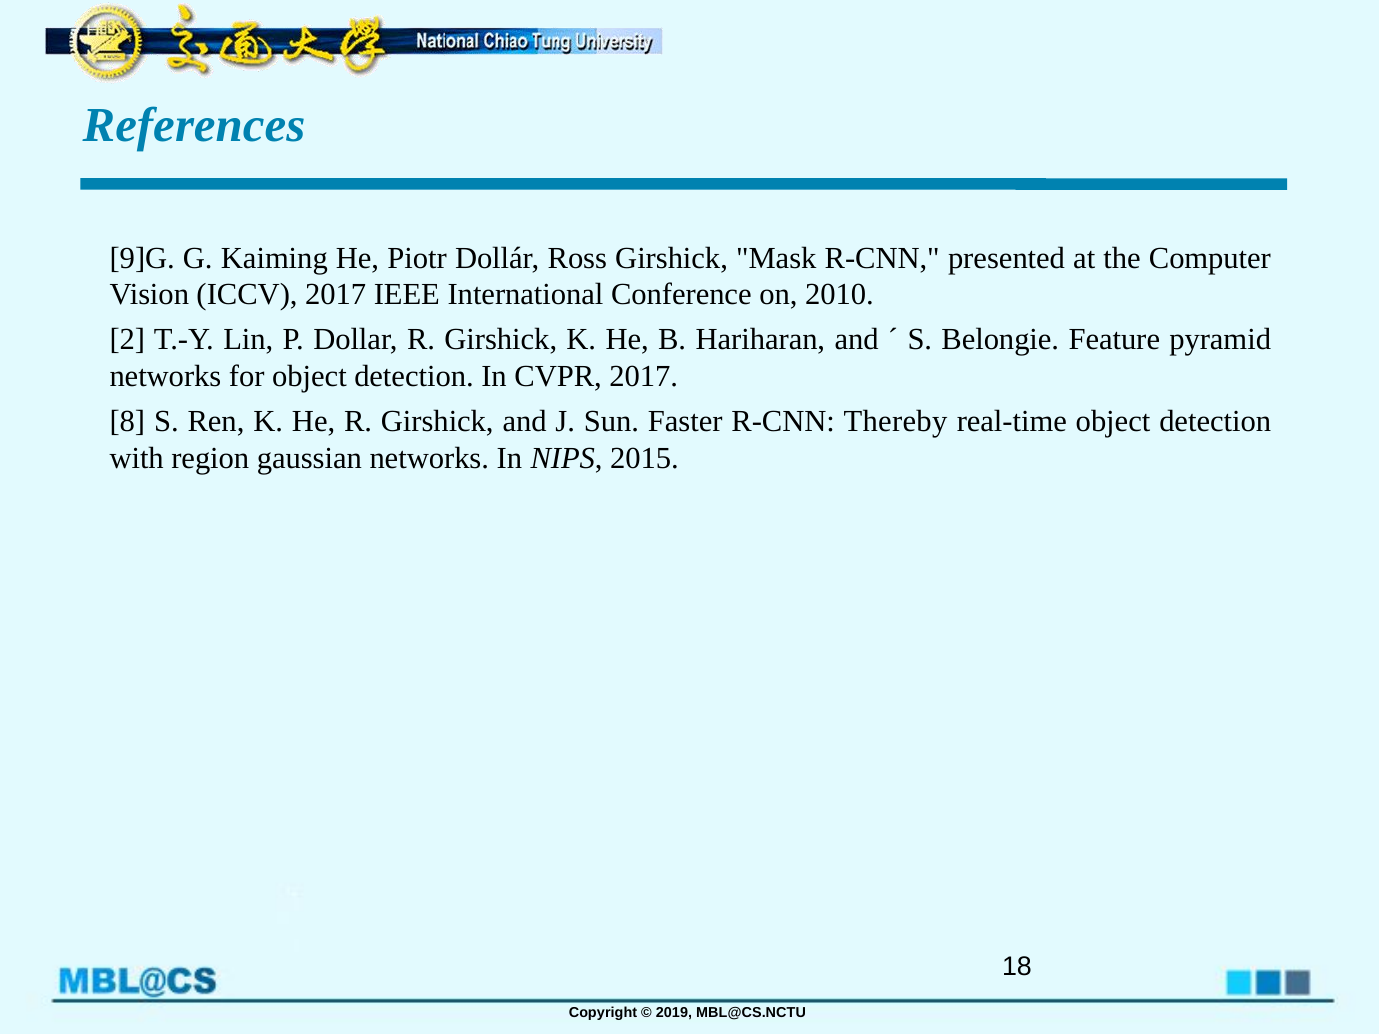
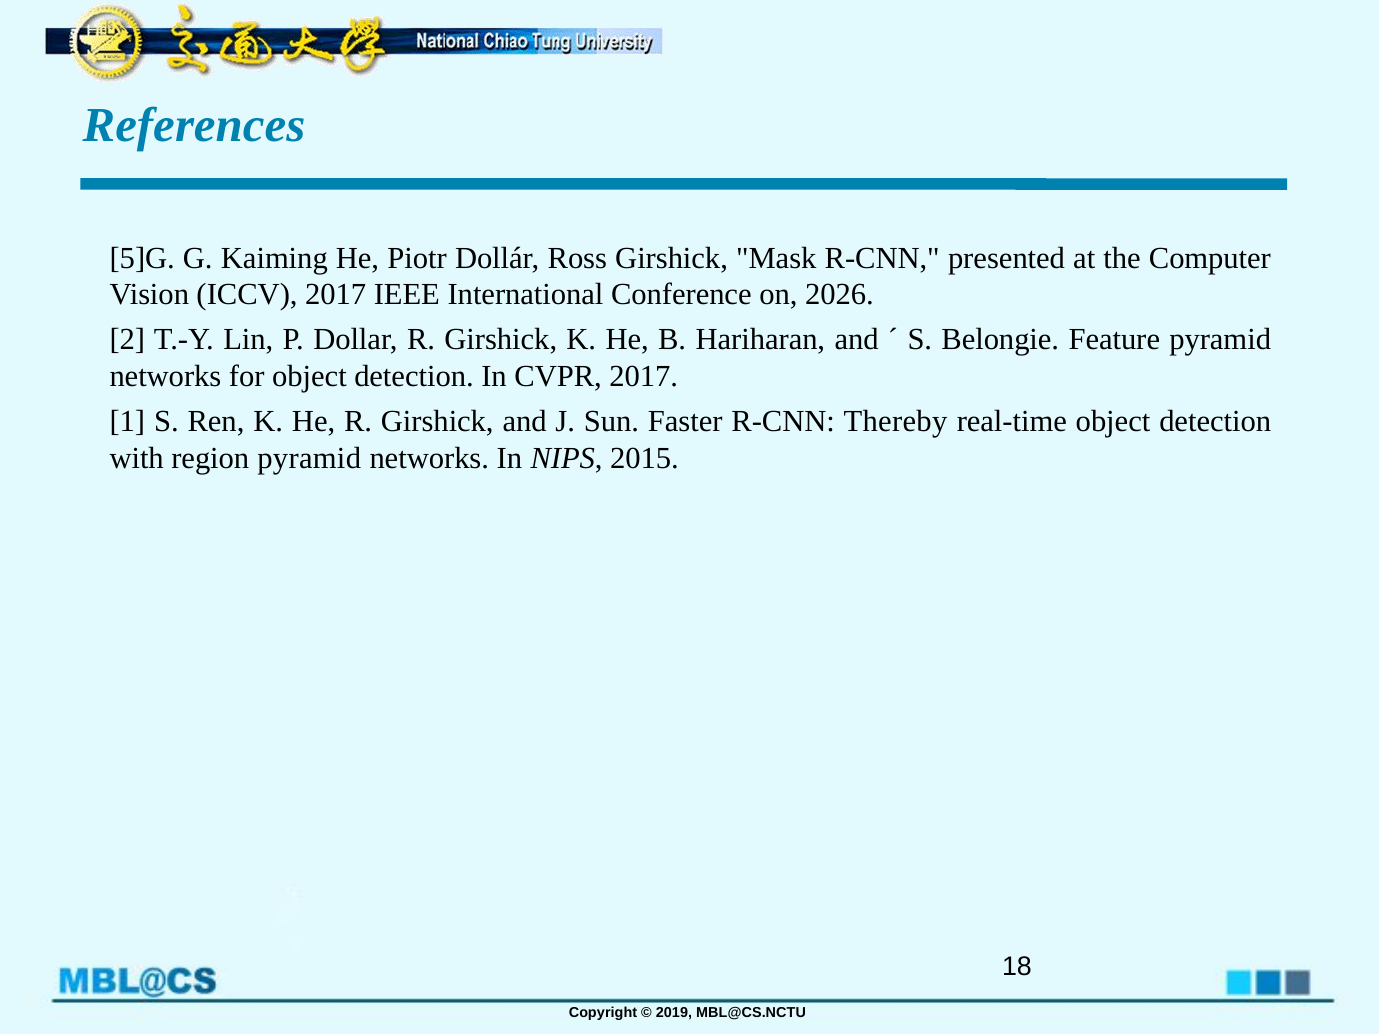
9]G: 9]G -> 5]G (142, 258)
2010: 2010 -> 2026 (839, 295)
8: 8 -> 1 (127, 421)
region gaussian: gaussian -> pyramid (309, 458)
